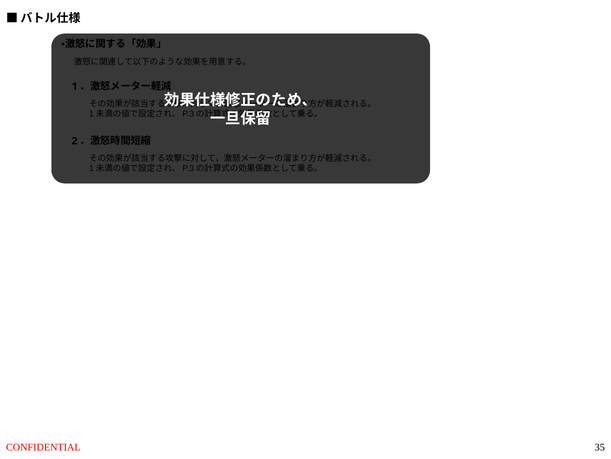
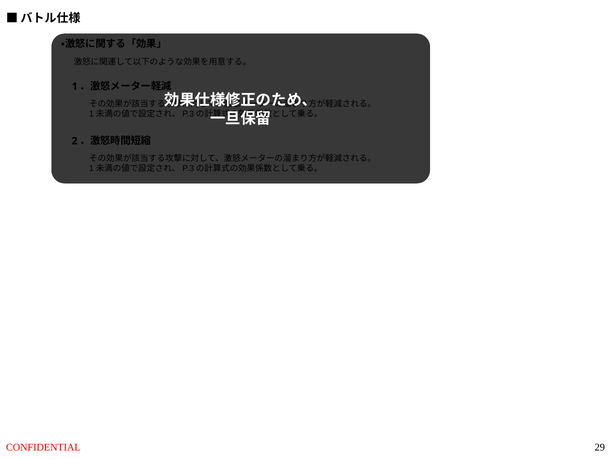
35: 35 -> 29 (600, 447)
